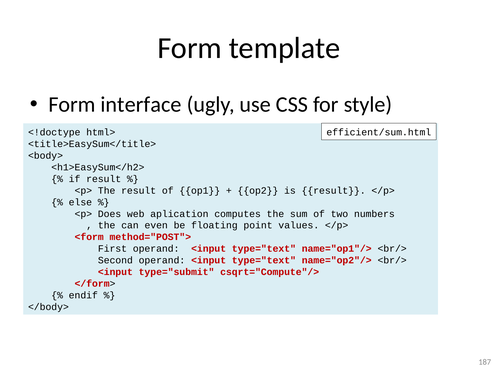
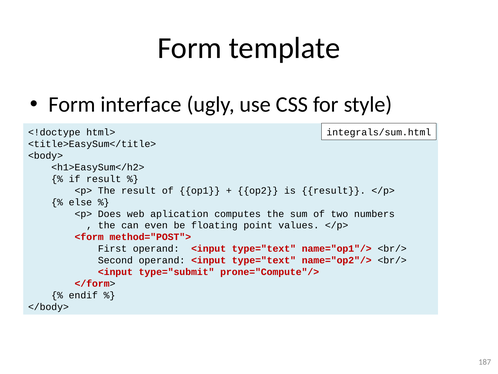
efficient/sum.html: efficient/sum.html -> integrals/sum.html (379, 132)
csqrt="Compute"/>: csqrt="Compute"/> -> prone="Compute"/> (270, 272)
